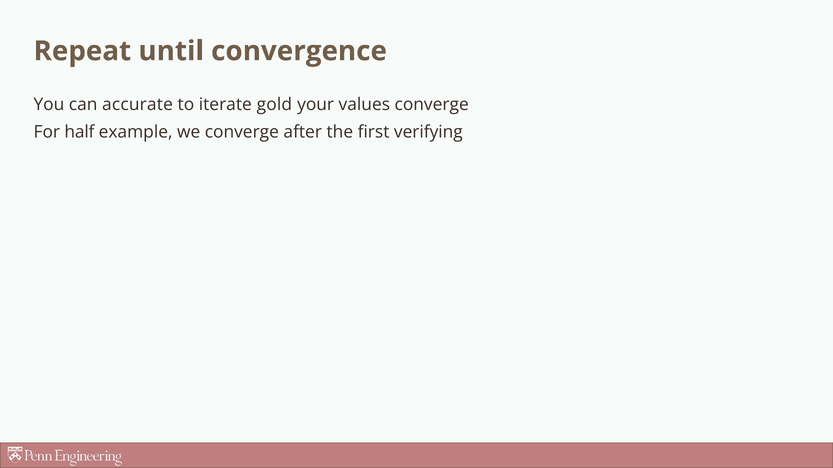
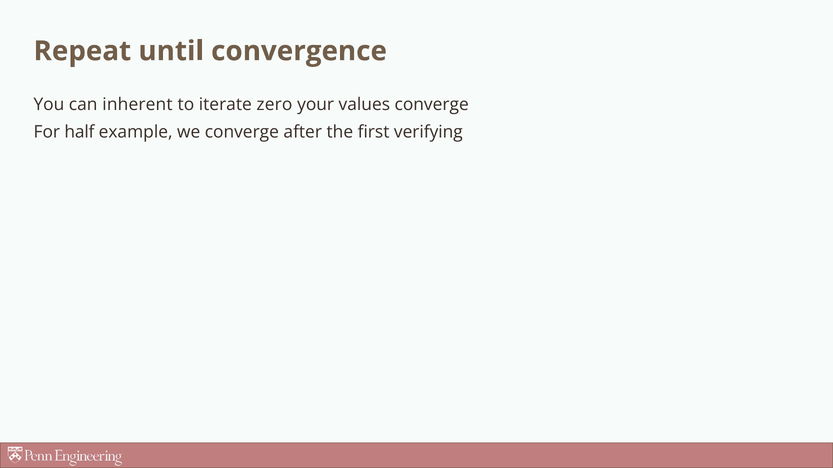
accurate: accurate -> inherent (137, 105)
gold: gold -> zero (274, 105)
